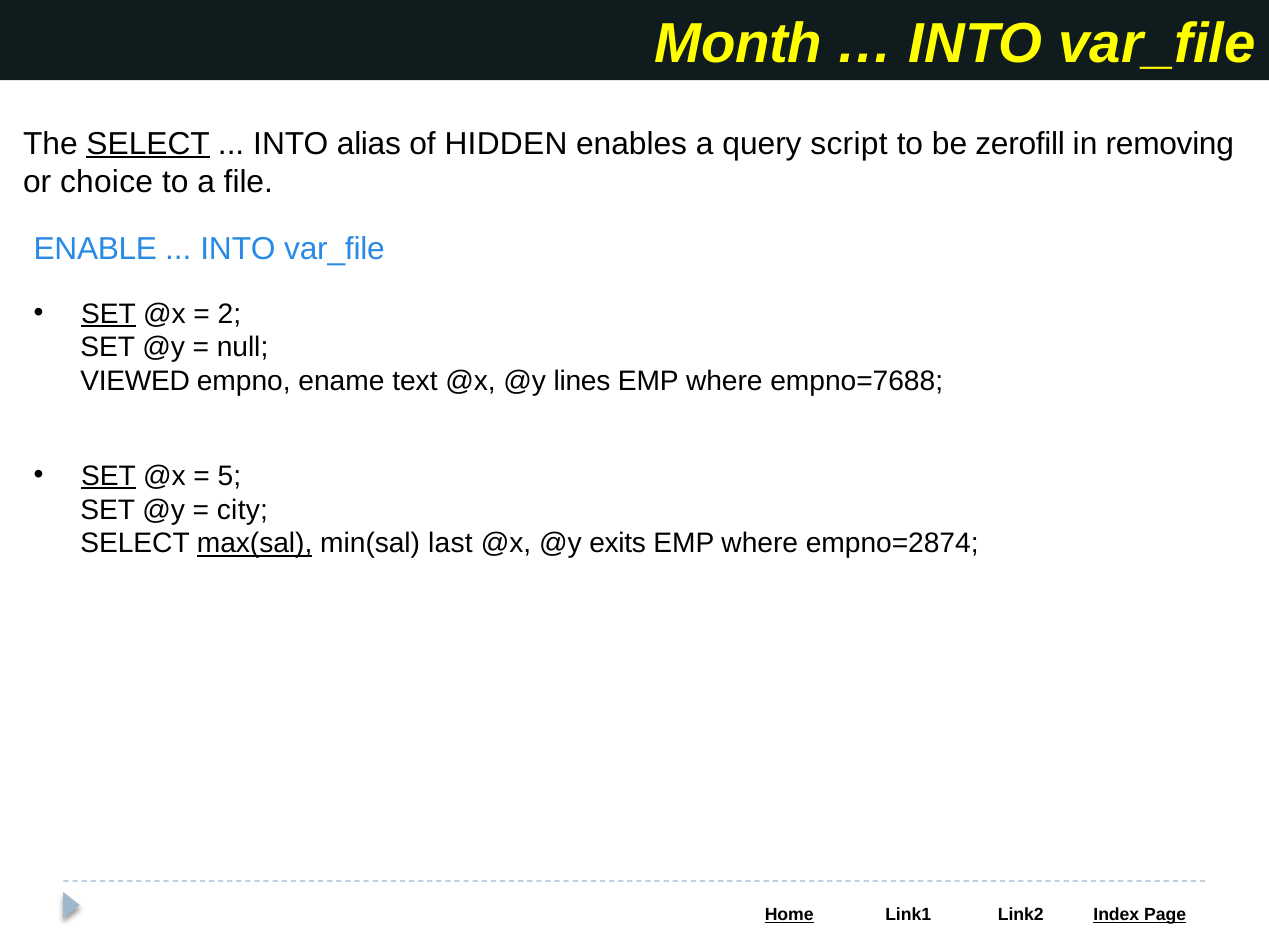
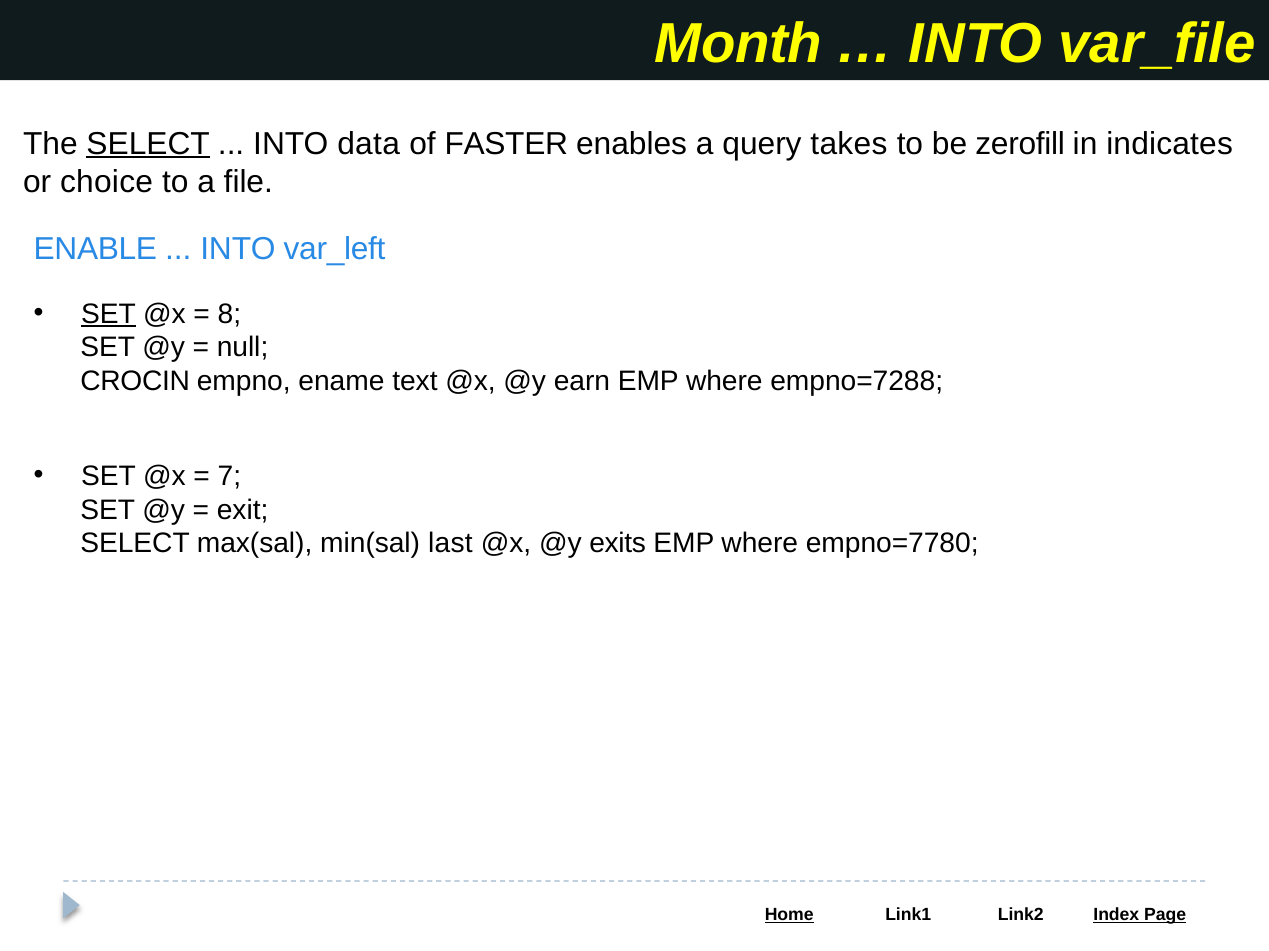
alias: alias -> data (369, 144)
HIDDEN: HIDDEN -> FASTER (506, 144)
script: script -> takes (849, 144)
removing: removing -> indicates (1170, 144)
var_file: var_file -> var_left (335, 249)
2: 2 -> 8 (229, 314)
VIEWED: VIEWED -> CROCIN (135, 382)
lines: lines -> earn (582, 382)
empno=7688: empno=7688 -> empno=7288 (857, 382)
SET underline: present -> none (109, 476)
5: 5 -> 7 (229, 476)
city: city -> exit (243, 510)
max(sal underline: present -> none (255, 544)
empno=2874: empno=2874 -> empno=7780 (892, 544)
